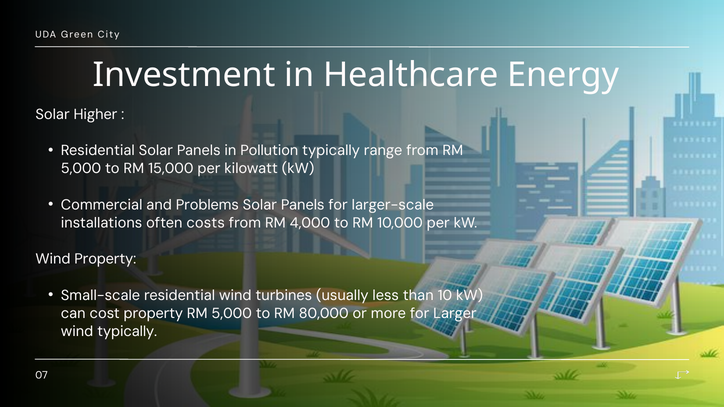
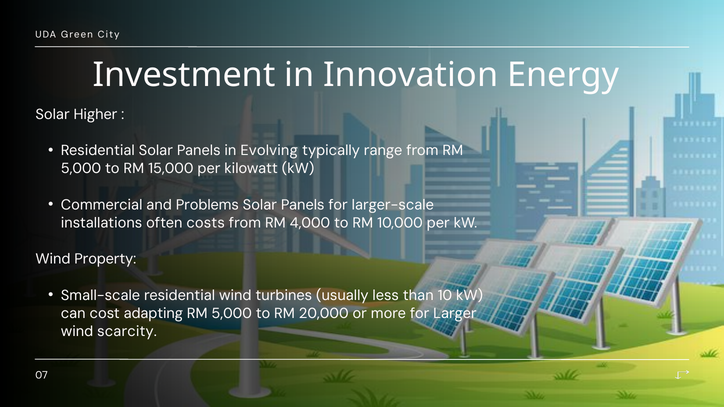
Healthcare: Healthcare -> Innovation (411, 75)
Pollution: Pollution -> Evolving (269, 151)
cost property: property -> adapting (153, 314)
80,000: 80,000 -> 20,000 (324, 314)
wind typically: typically -> scarcity (127, 332)
